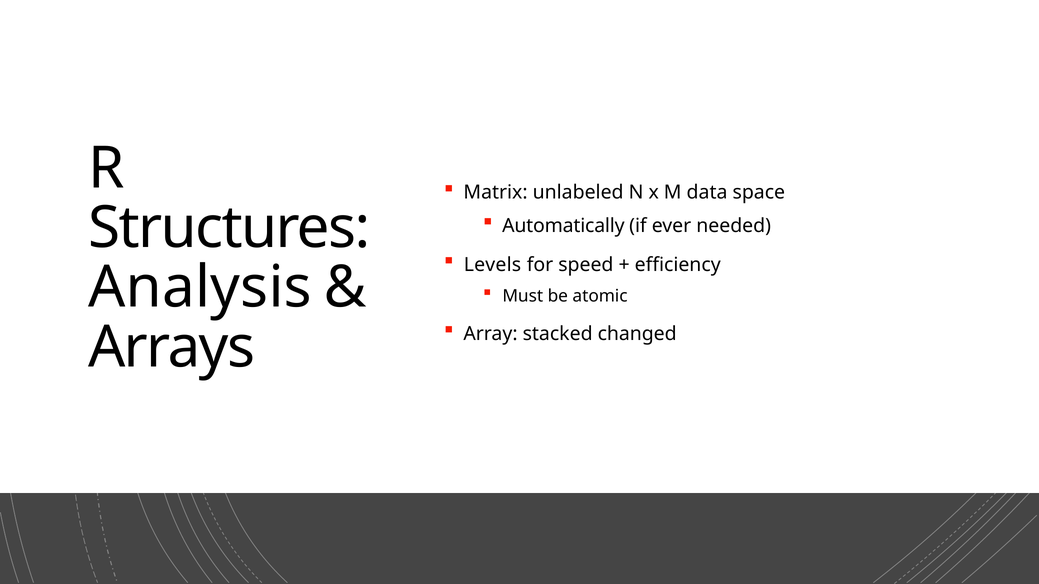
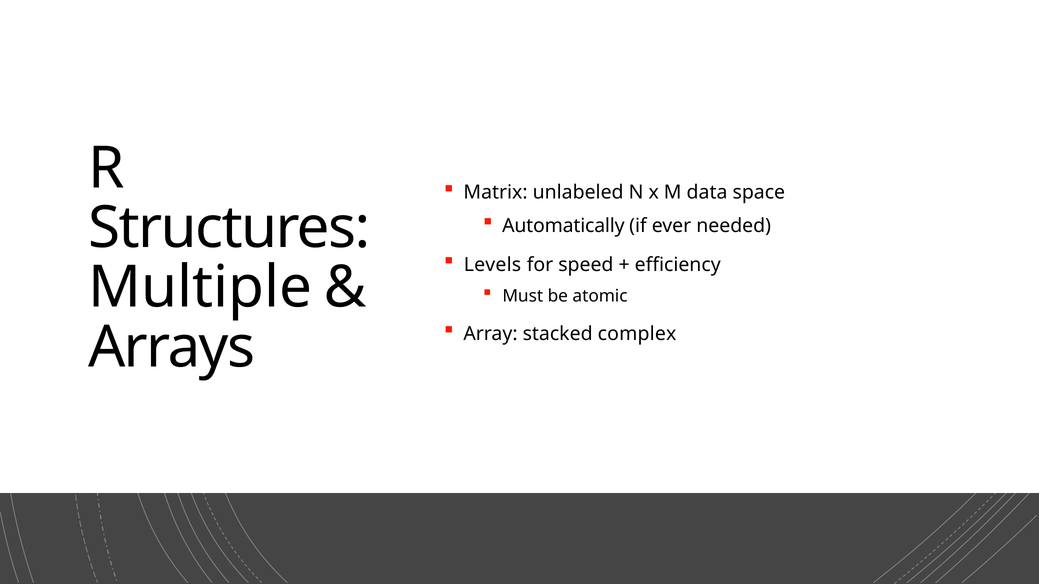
Analysis: Analysis -> Multiple (200, 288)
changed: changed -> complex (637, 334)
